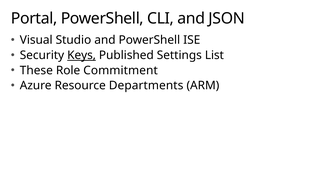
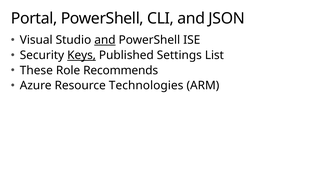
and underline: none -> present (105, 40)
Commitment: Commitment -> Recommends (121, 70)
Departments: Departments -> Technologies (146, 86)
